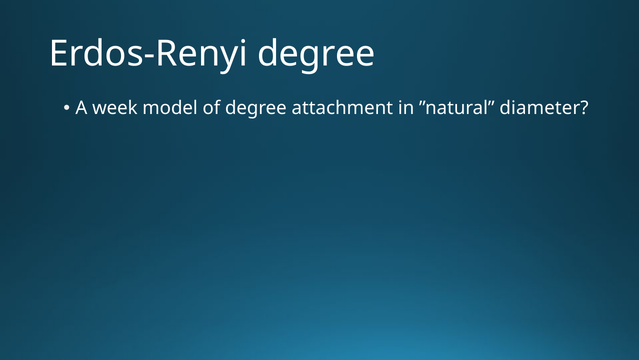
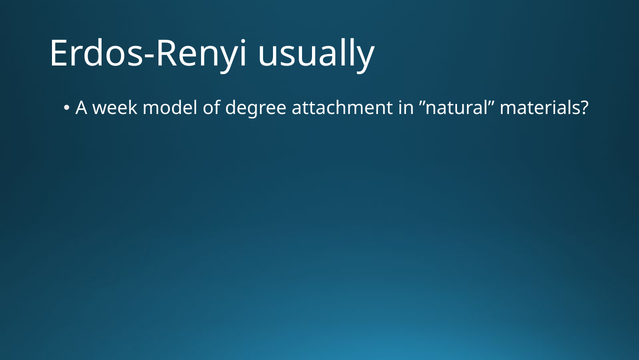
Erdos-Renyi degree: degree -> usually (316, 54)
diameter: diameter -> materials (544, 108)
